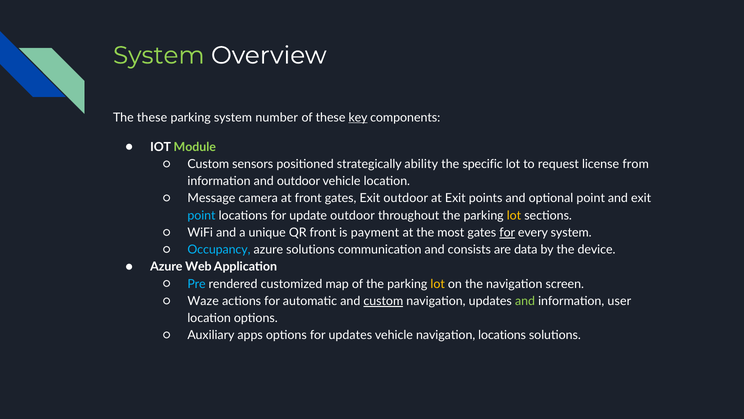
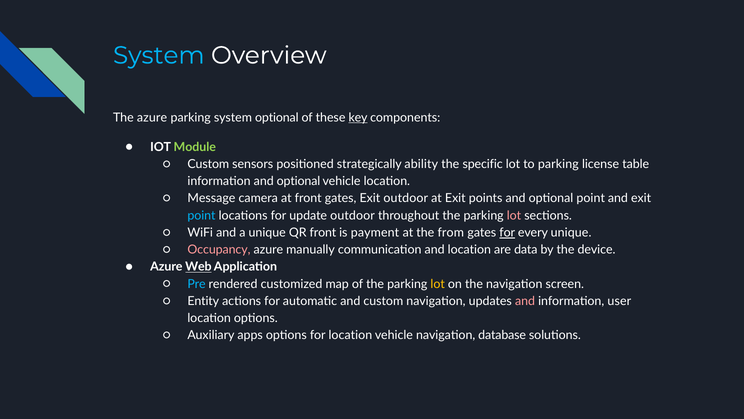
System colour: light green -> light blue (159, 55)
The these: these -> azure (152, 117)
system number: number -> optional (277, 117)
to request: request -> parking (558, 164)
from: from -> table (636, 164)
information and outdoor: outdoor -> optional (298, 181)
lot colour: yellow -> pink (514, 215)
most: most -> from (451, 232)
every system: system -> unique (571, 232)
Occupancy colour: light blue -> pink (219, 249)
azure solutions: solutions -> manually (310, 249)
and consists: consists -> location (469, 249)
Web underline: none -> present (198, 267)
Waze: Waze -> Entity (203, 301)
custom underline: present -> none (383, 301)
and colour: light green -> pink (525, 301)
for updates: updates -> location (350, 335)
navigation locations: locations -> database (502, 335)
